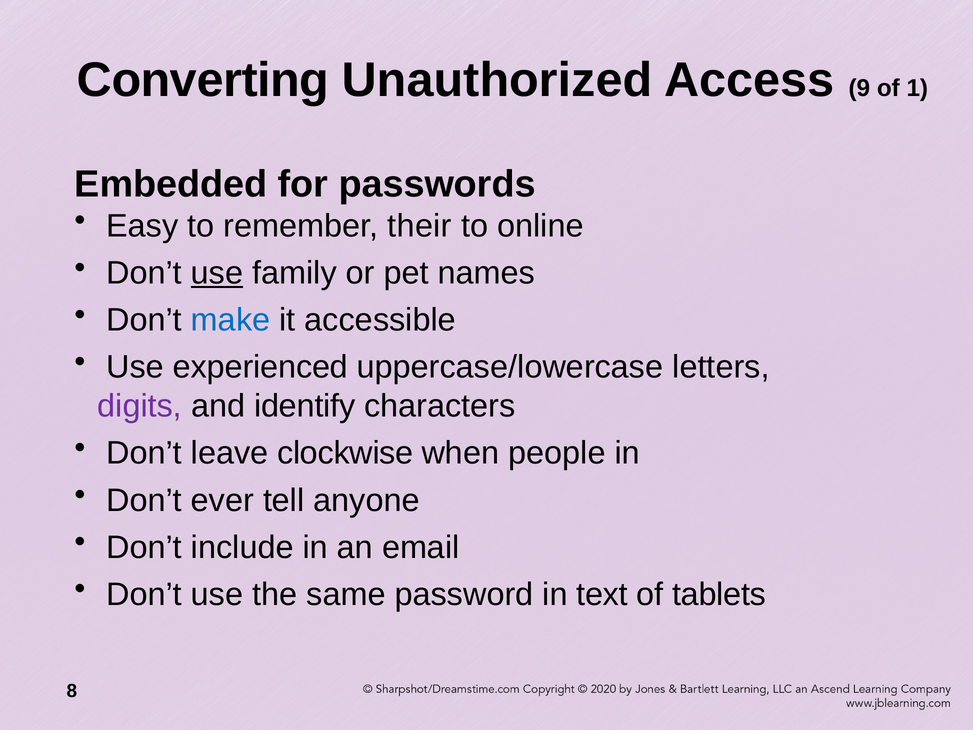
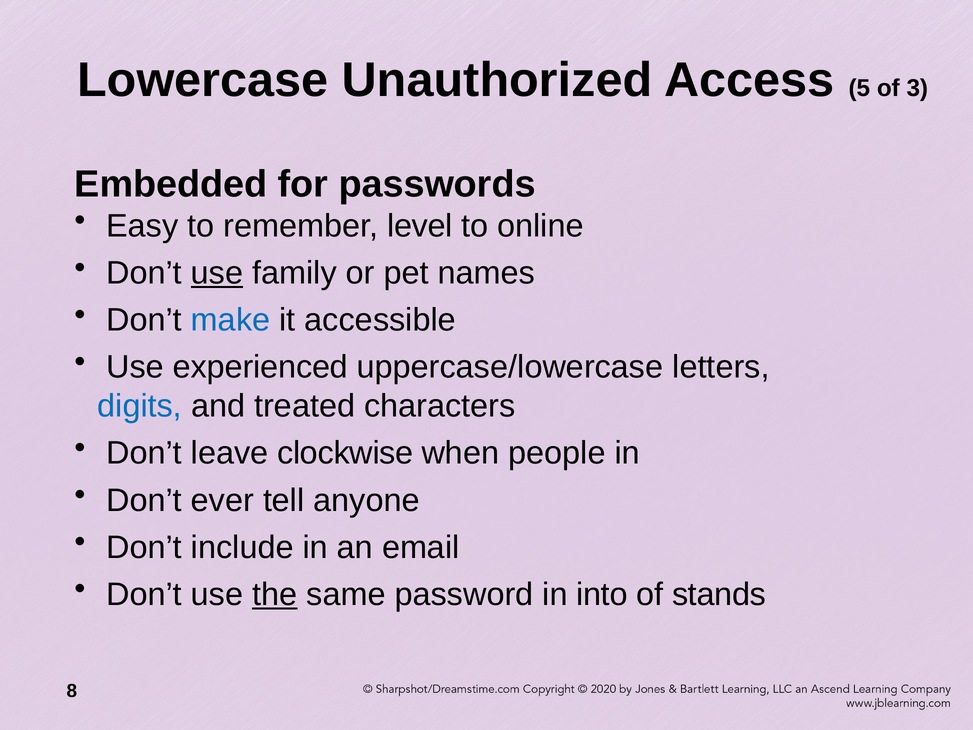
Converting: Converting -> Lowercase (203, 80)
9: 9 -> 5 (859, 88)
1: 1 -> 3 (917, 88)
their: their -> level (420, 226)
digits colour: purple -> blue (140, 406)
identify: identify -> treated (305, 406)
the underline: none -> present (275, 594)
text: text -> into (602, 594)
tablets: tablets -> stands (719, 594)
